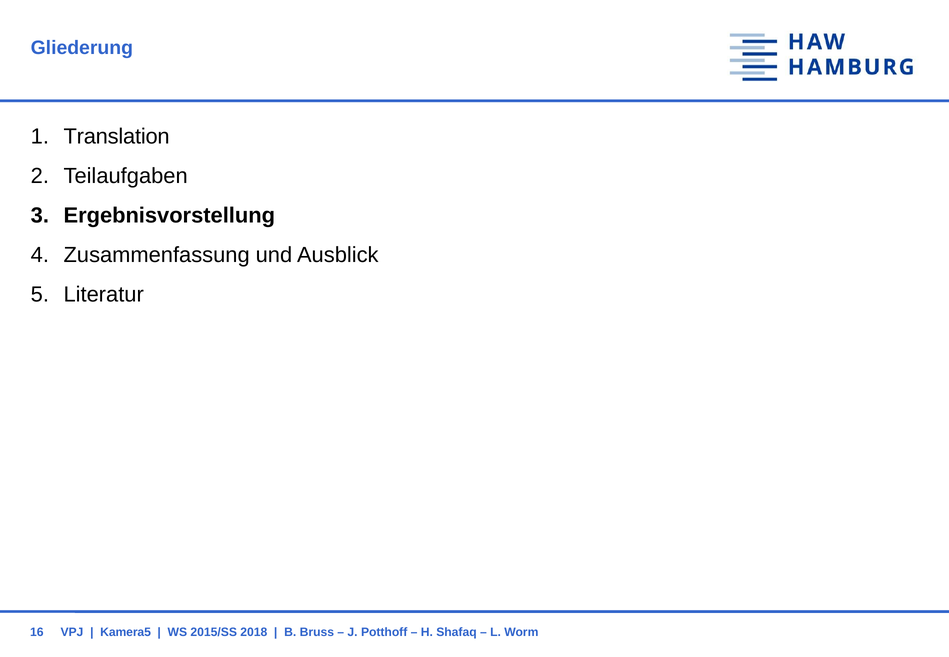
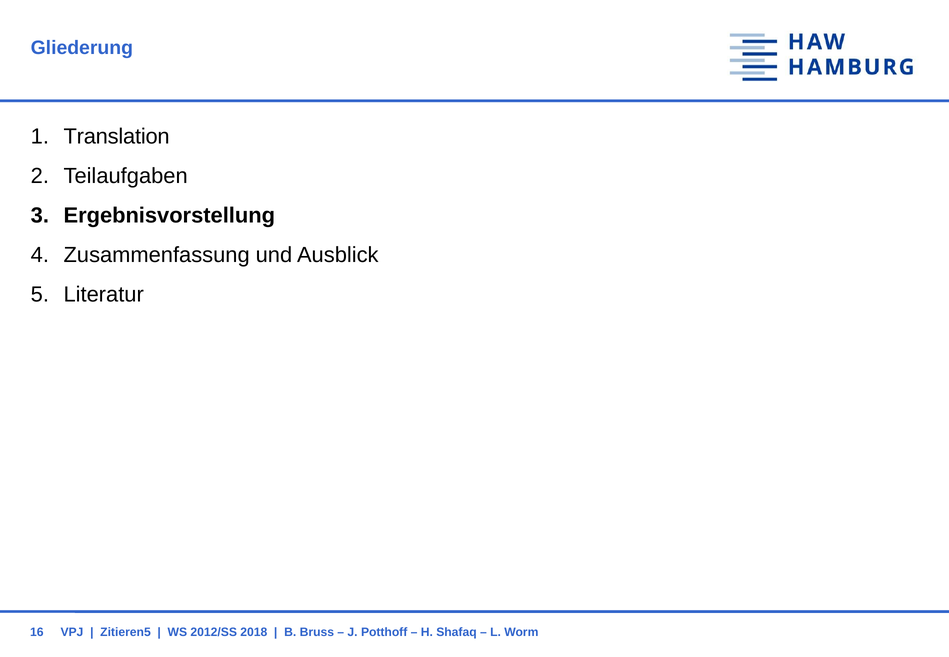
Kamera5: Kamera5 -> Zitieren5 (126, 632)
2015/SS: 2015/SS -> 2012/SS (214, 632)
